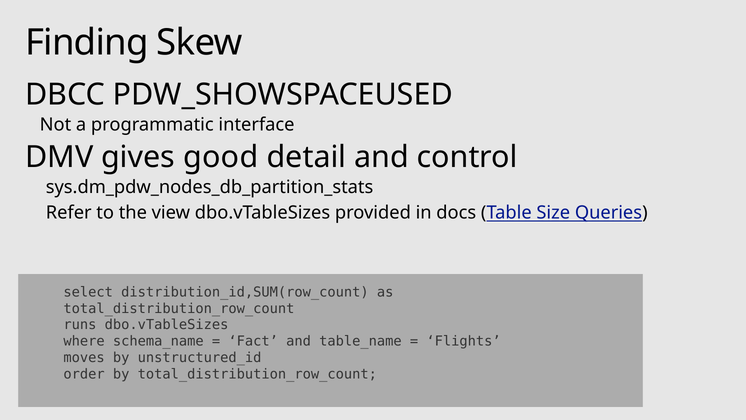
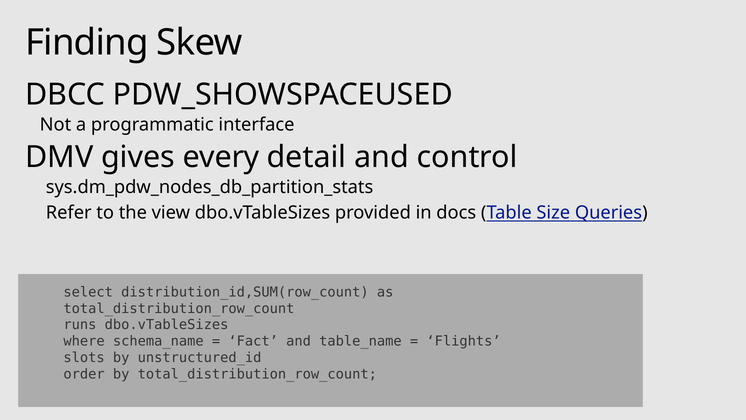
good: good -> every (221, 157)
moves: moves -> slots (84, 358)
